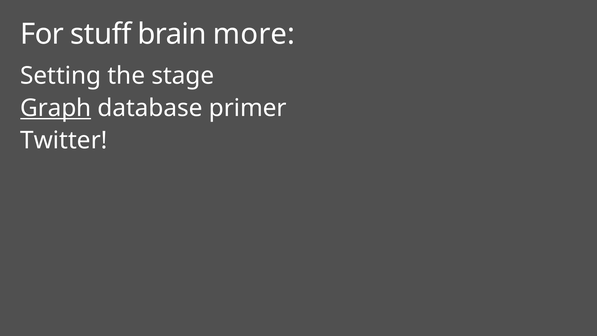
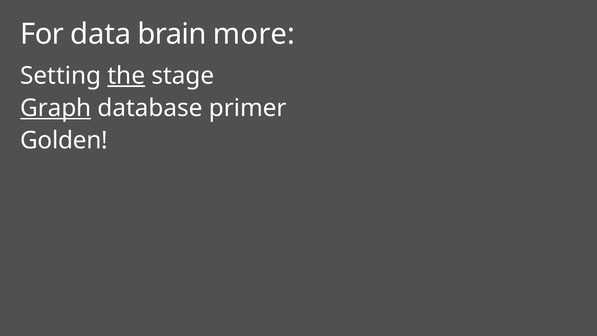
stuff: stuff -> data (101, 34)
the underline: none -> present (126, 76)
Twitter: Twitter -> Golden (64, 141)
